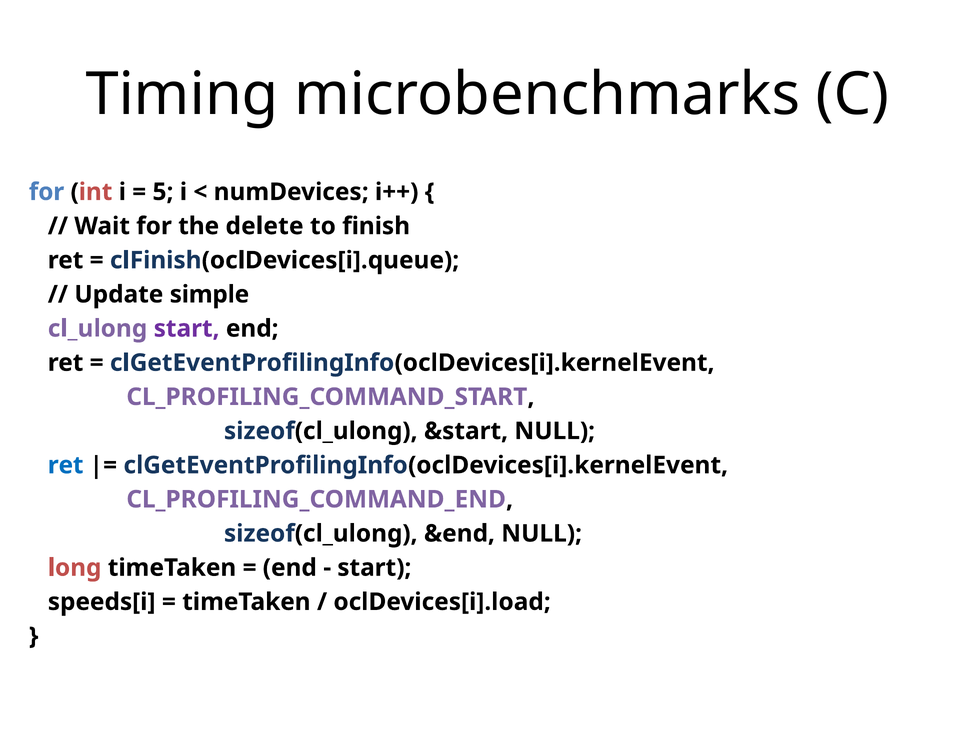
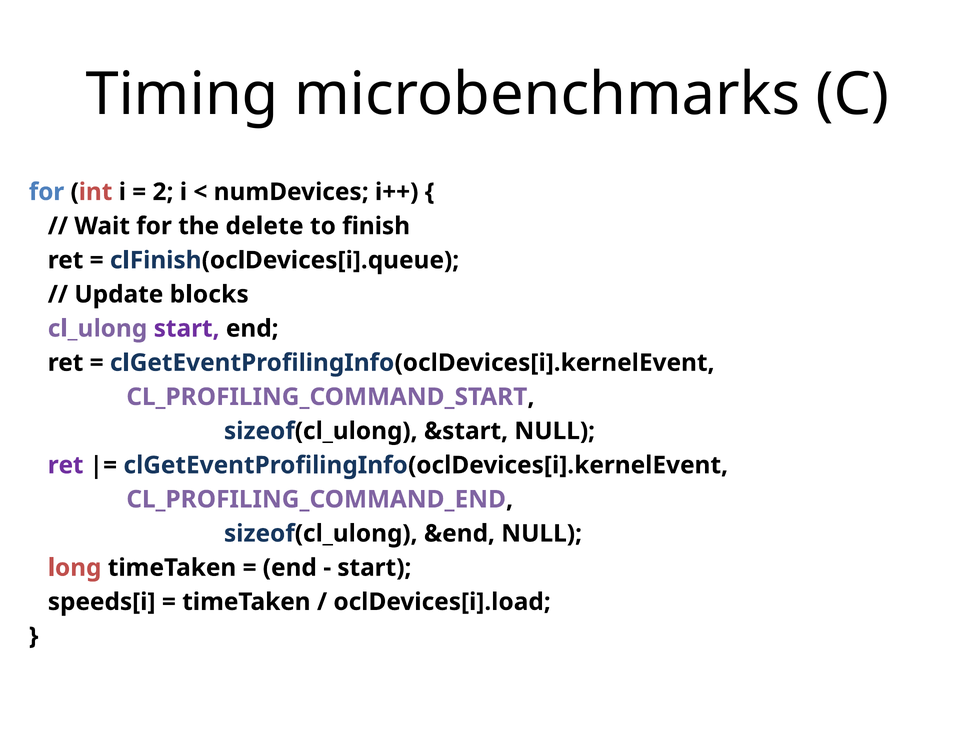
5: 5 -> 2 (163, 192)
simple: simple -> blocks (209, 294)
ret colour: blue -> purple (66, 465)
